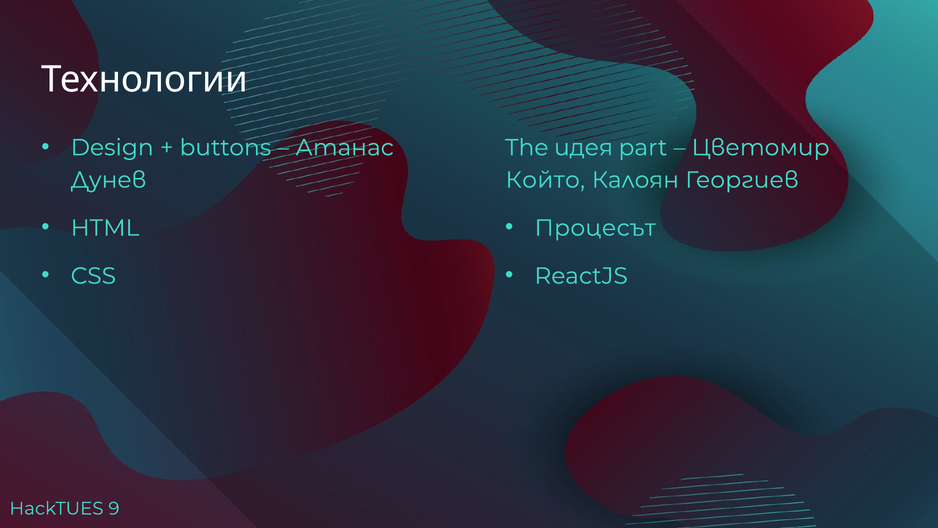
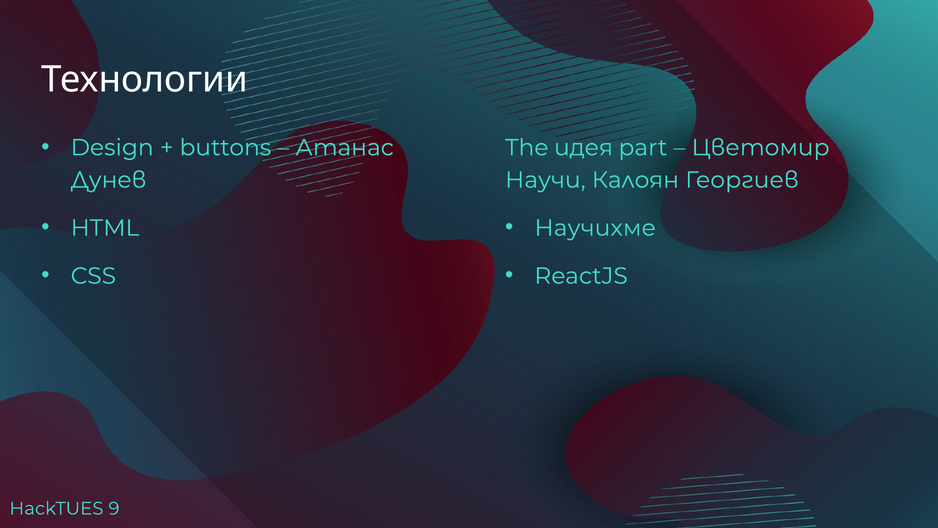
Който: Който -> Научи (545, 180)
Процесът: Процесът -> Научихме (595, 228)
